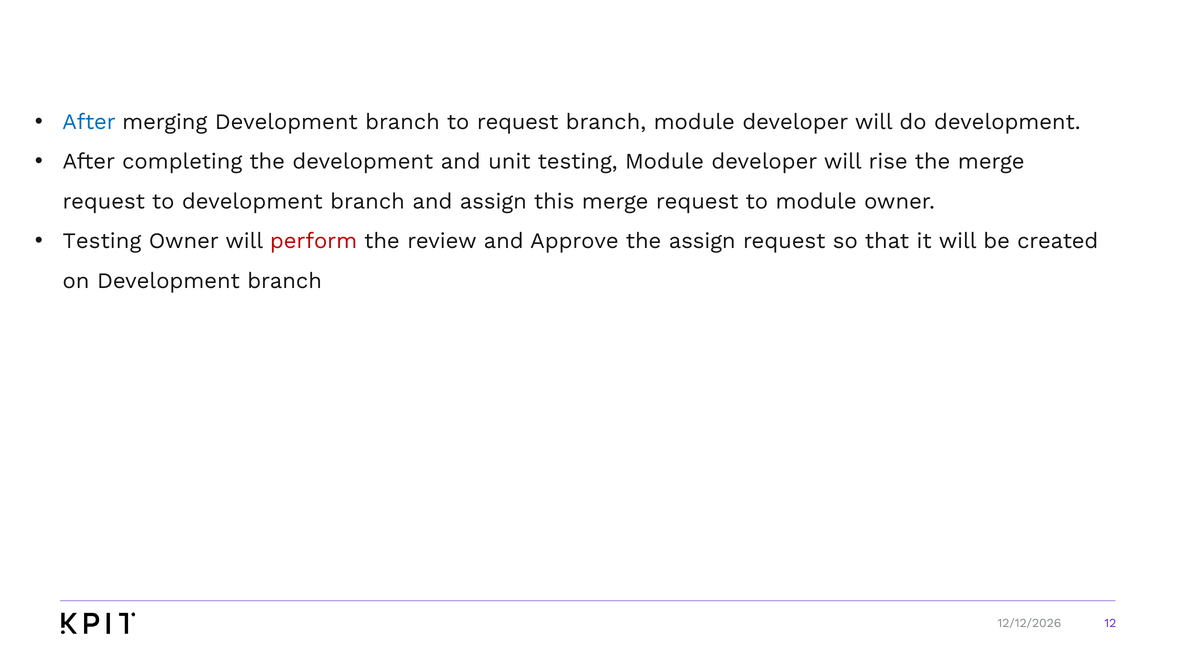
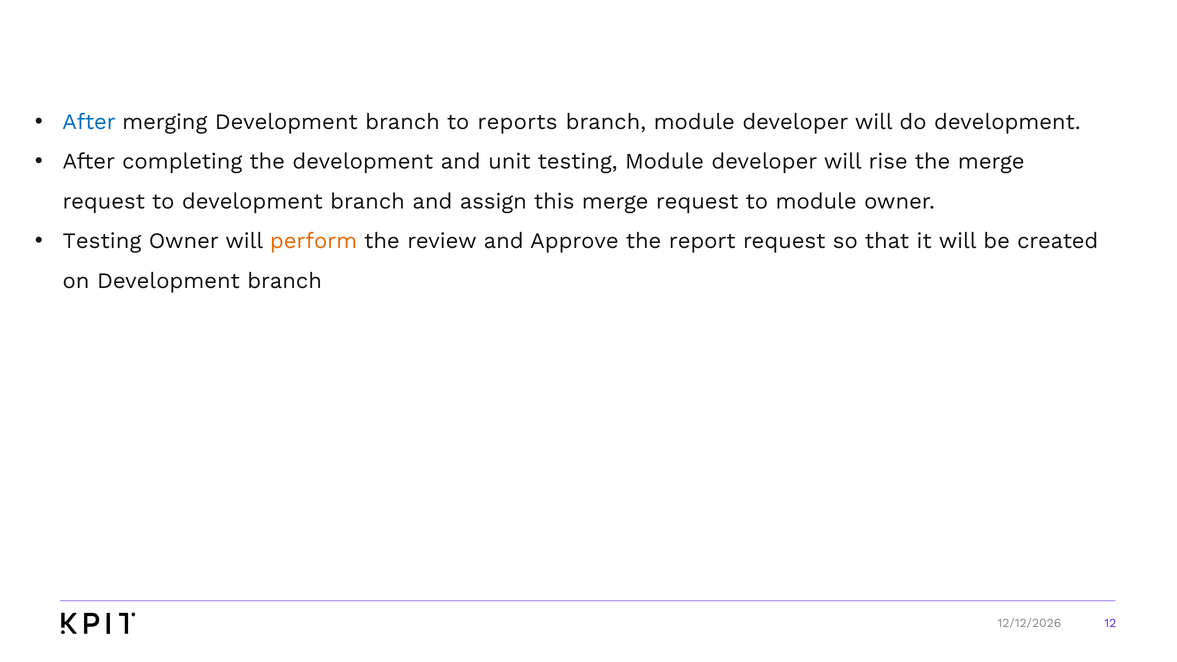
to request: request -> reports (517, 122)
perform colour: red -> orange (314, 241)
the assign: assign -> report (702, 241)
